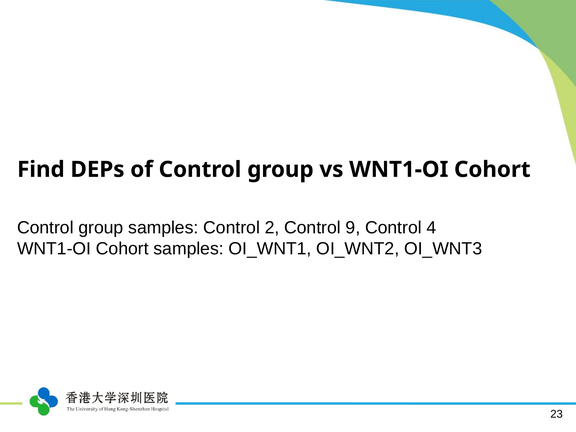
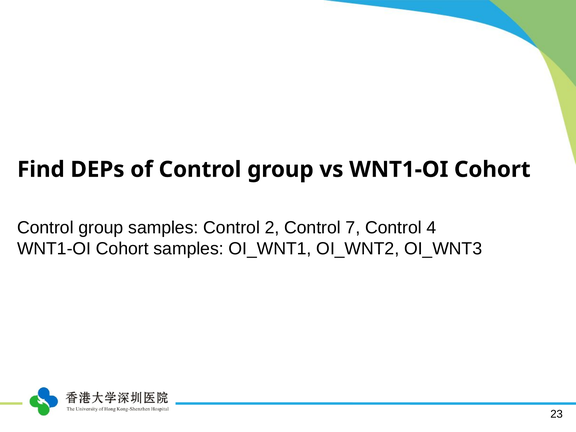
9: 9 -> 7 (353, 228)
